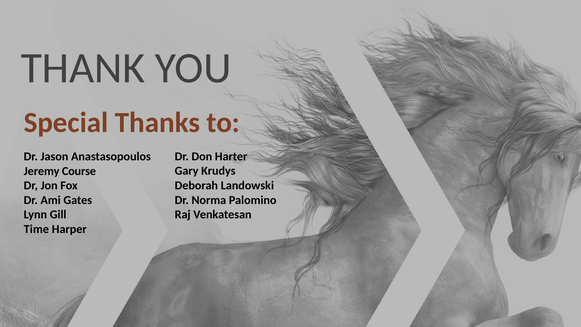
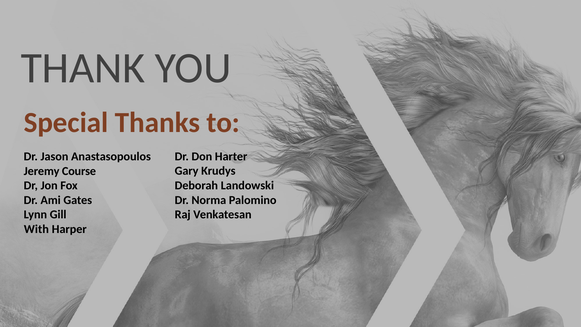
Time: Time -> With (36, 229)
